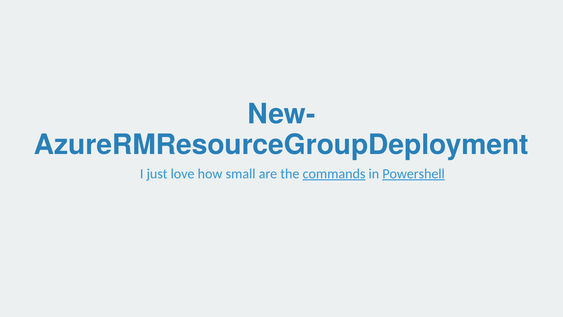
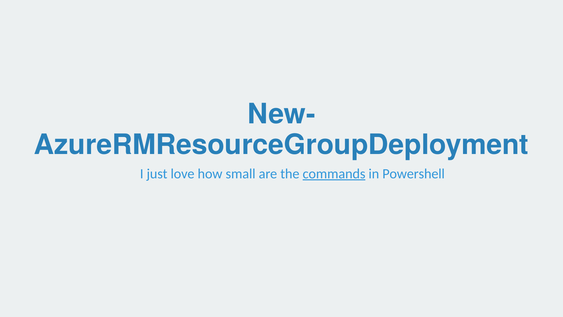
Powershell underline: present -> none (414, 174)
